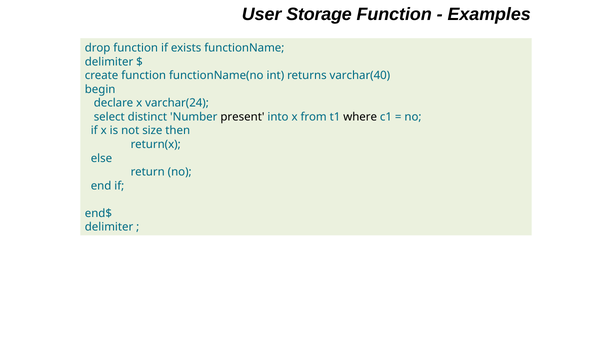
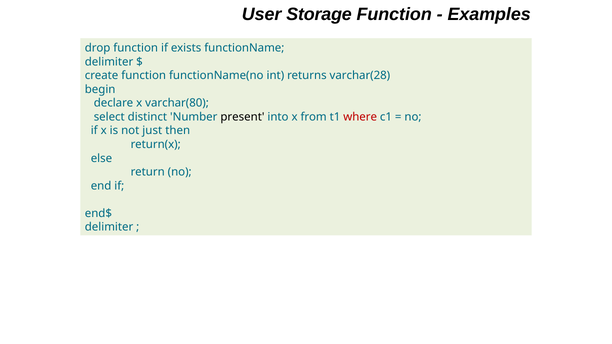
varchar(40: varchar(40 -> varchar(28 (360, 76)
varchar(24: varchar(24 -> varchar(80 (177, 103)
where colour: black -> red (360, 117)
size: size -> just (152, 131)
